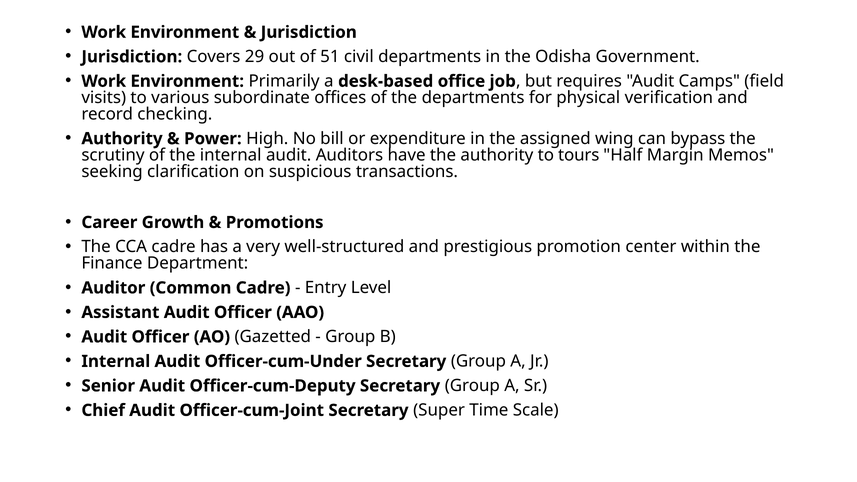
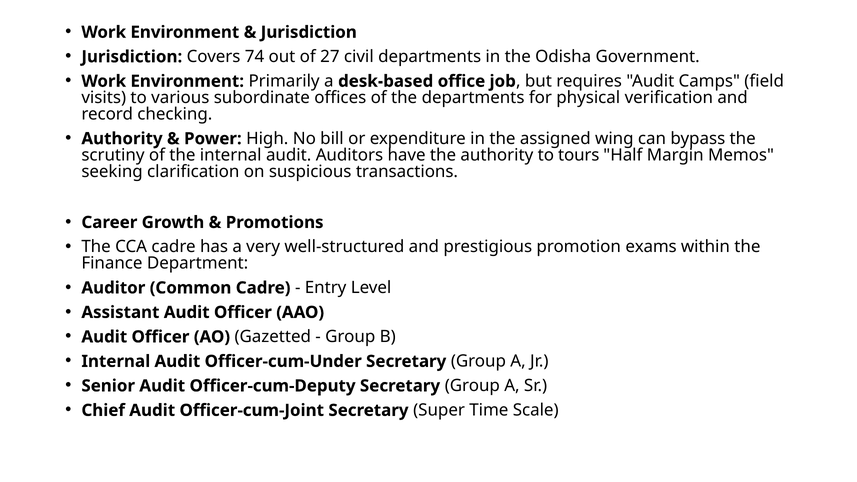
29: 29 -> 74 (255, 57)
51: 51 -> 27 (330, 57)
center: center -> exams (651, 247)
